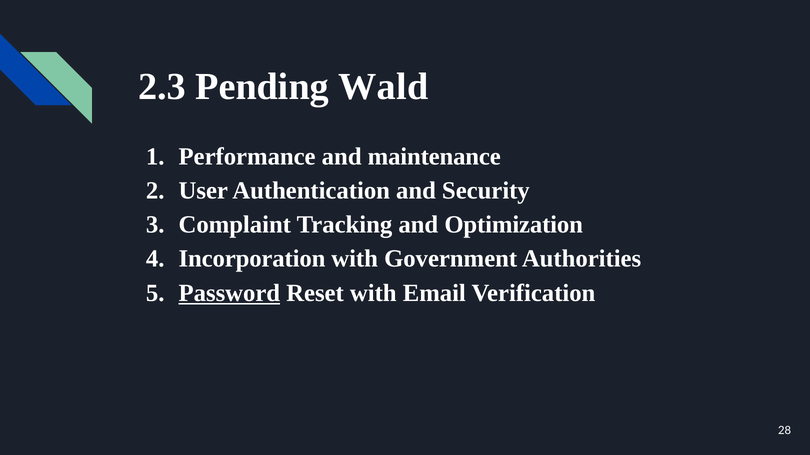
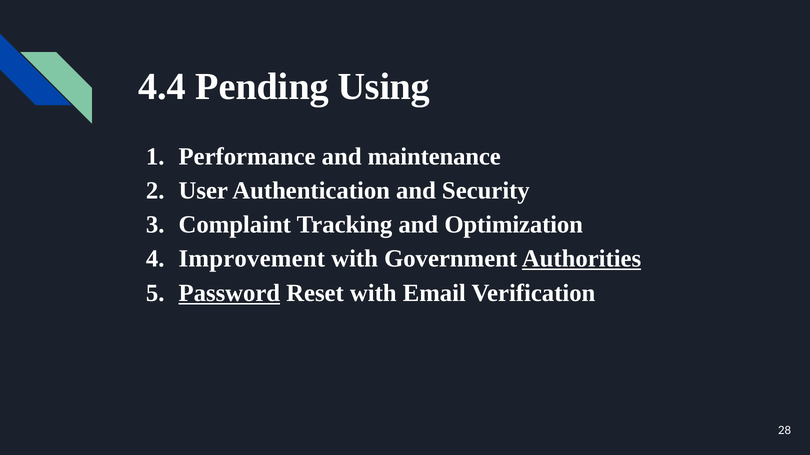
2.3: 2.3 -> 4.4 (162, 87)
Wald: Wald -> Using (384, 87)
Incorporation: Incorporation -> Improvement (252, 259)
Authorities underline: none -> present (582, 259)
